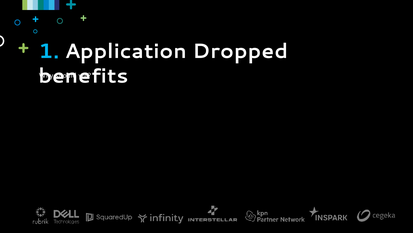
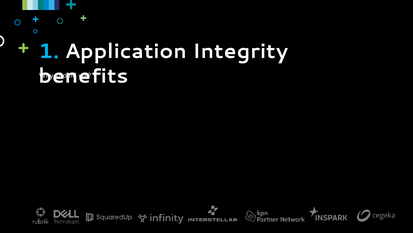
Dropped: Dropped -> Integrity (240, 51)
